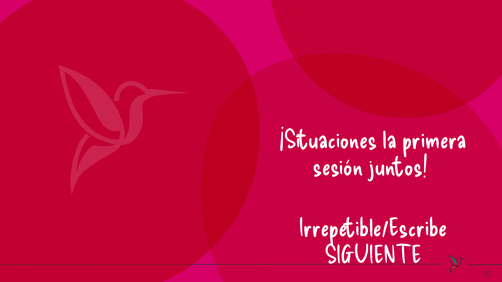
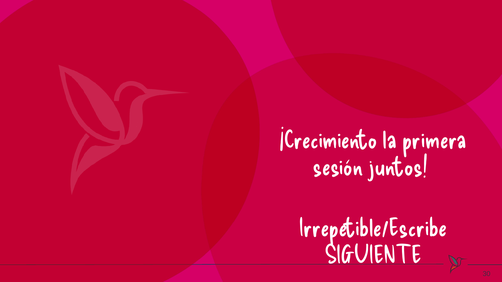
¡Situaciones: ¡Situaciones -> ¡Crecimiento (328, 140)
